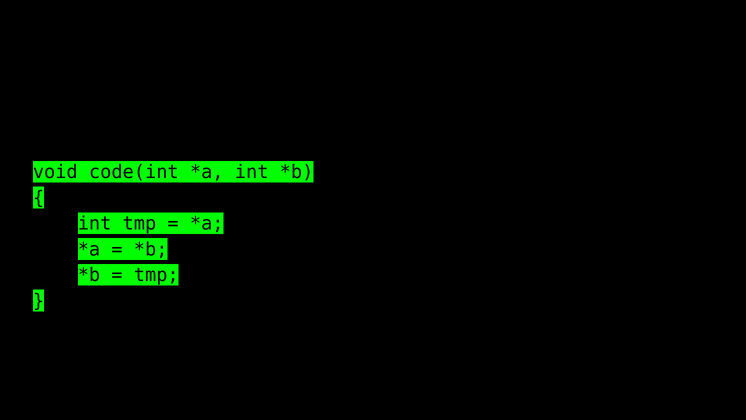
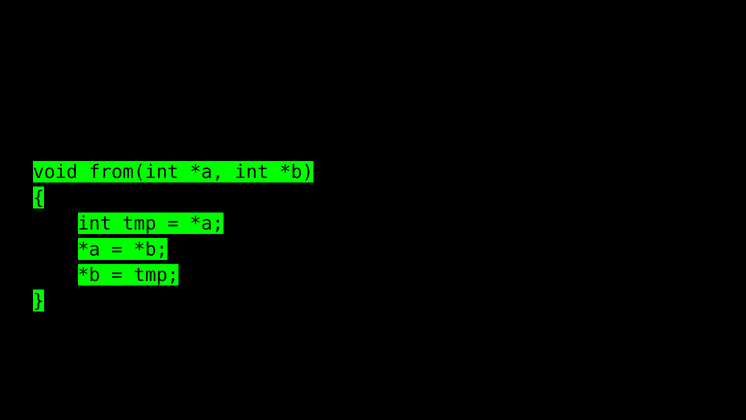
code(int: code(int -> from(int (134, 172)
